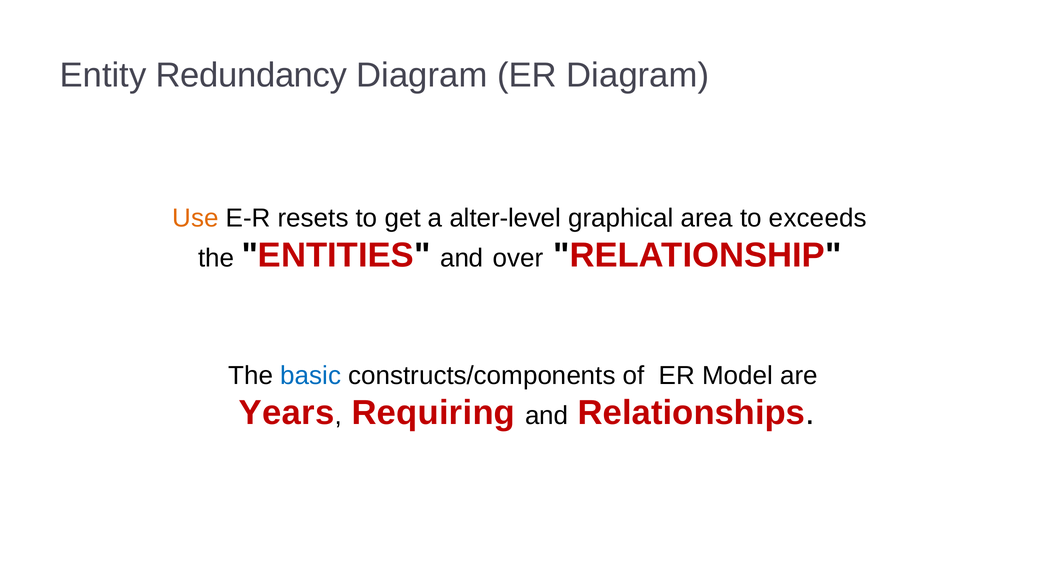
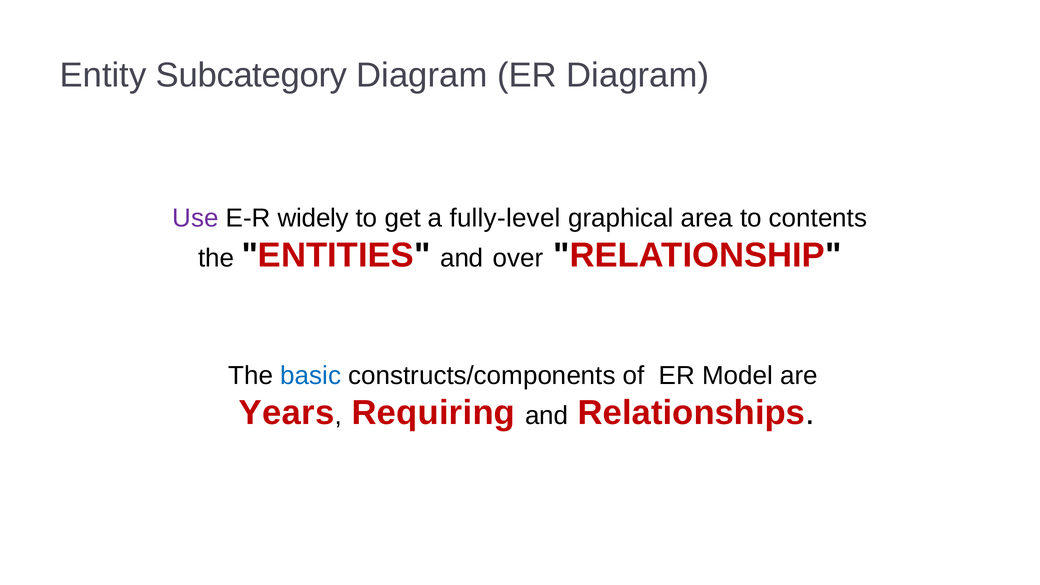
Redundancy: Redundancy -> Subcategory (251, 75)
Use colour: orange -> purple (196, 218)
resets: resets -> widely (313, 218)
alter-level: alter-level -> fully-level (505, 218)
exceeds: exceeds -> contents (818, 218)
